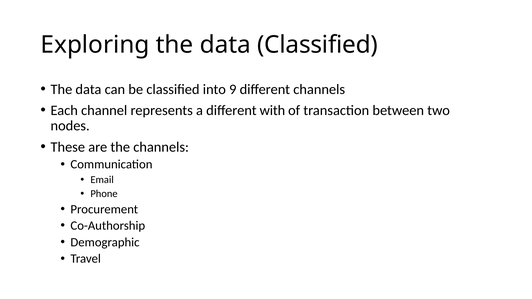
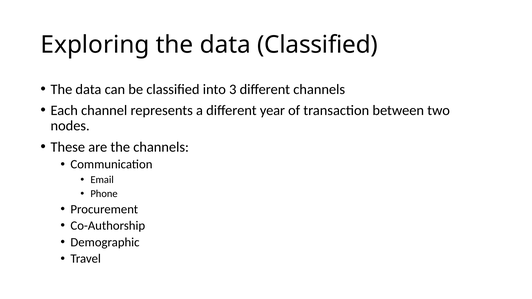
9: 9 -> 3 (233, 89)
with: with -> year (272, 110)
